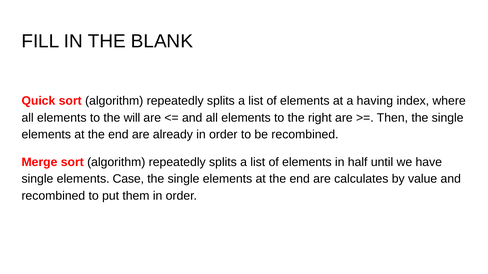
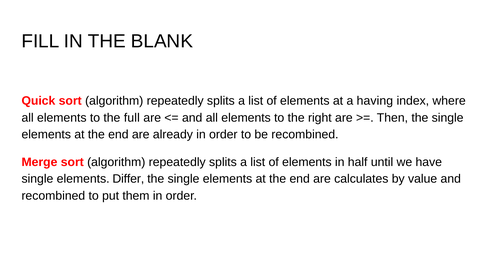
will: will -> full (132, 118)
Case: Case -> Differ (128, 179)
